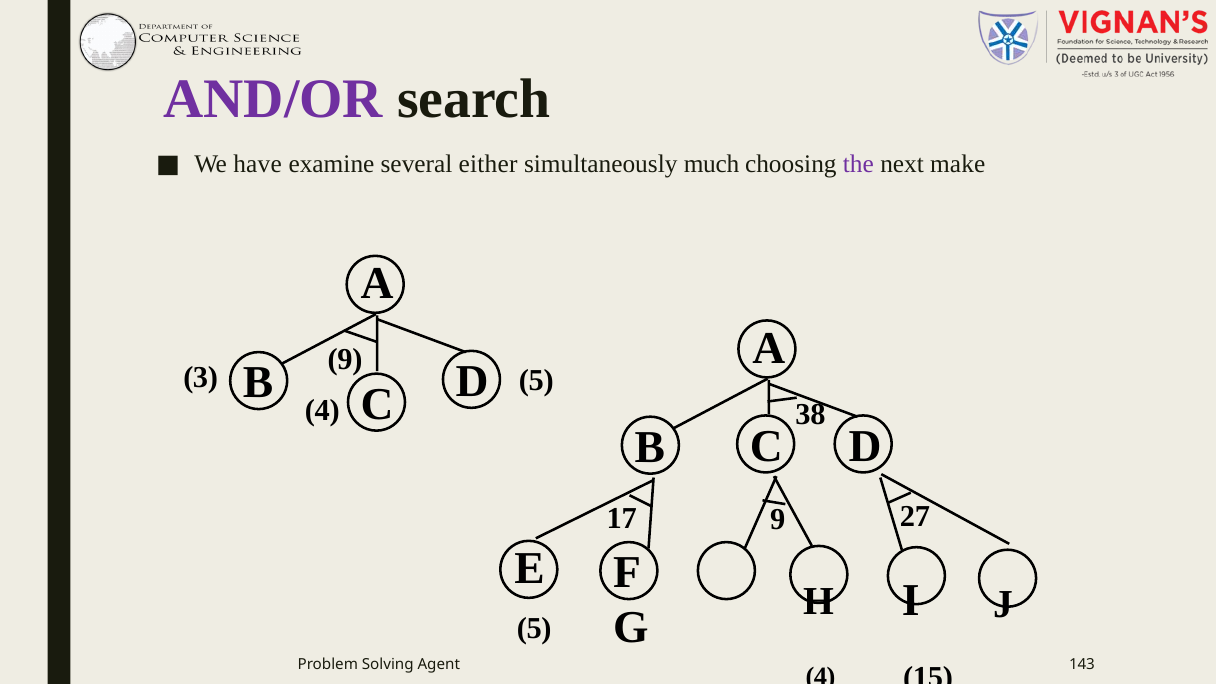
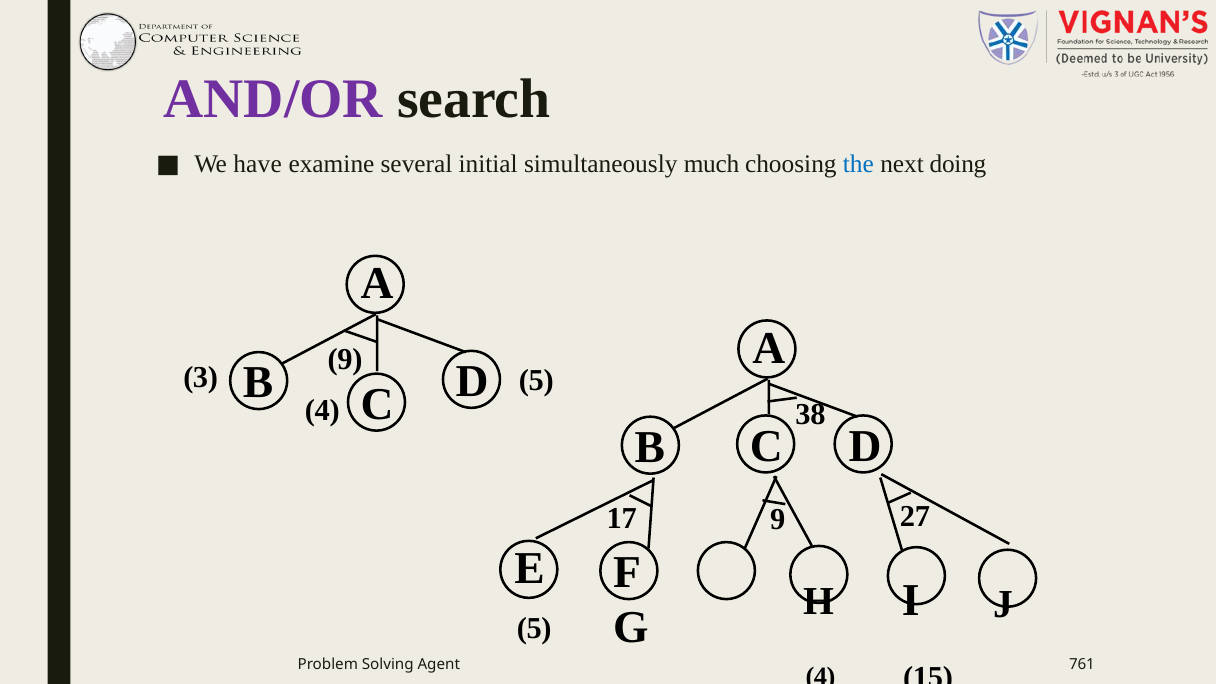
either: either -> initial (488, 165)
the colour: purple -> blue (858, 165)
make: make -> doing (958, 165)
143: 143 -> 761 (1082, 665)
